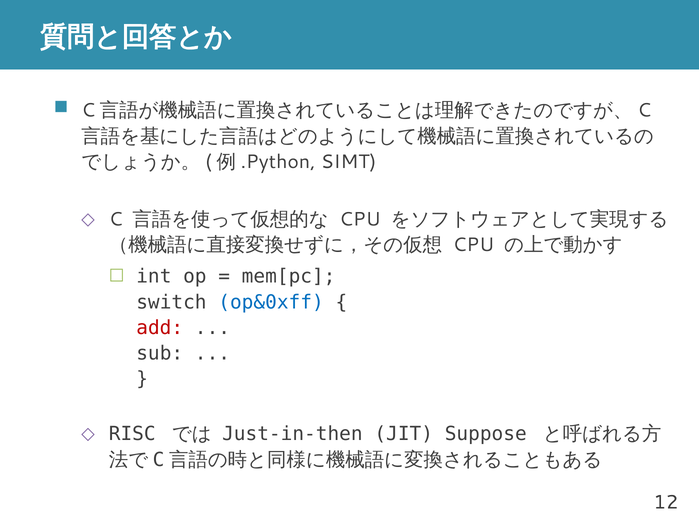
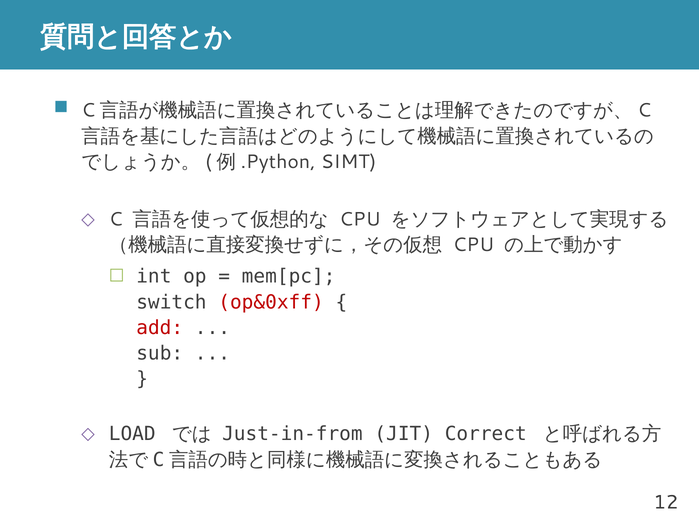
op&0xff colour: blue -> red (271, 302)
RISC: RISC -> LOAD (132, 434)
Just-in-then: Just-in-then -> Just-in-from (292, 434)
Suppose: Suppose -> Correct (486, 434)
